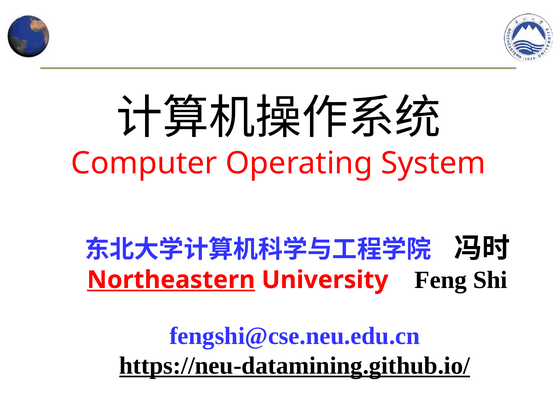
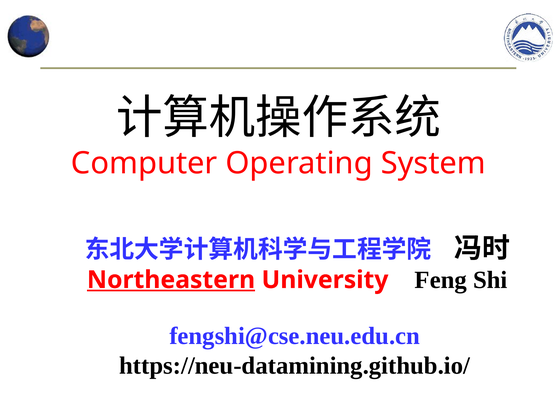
https://neu-datamining.github.io/ underline: present -> none (295, 366)
